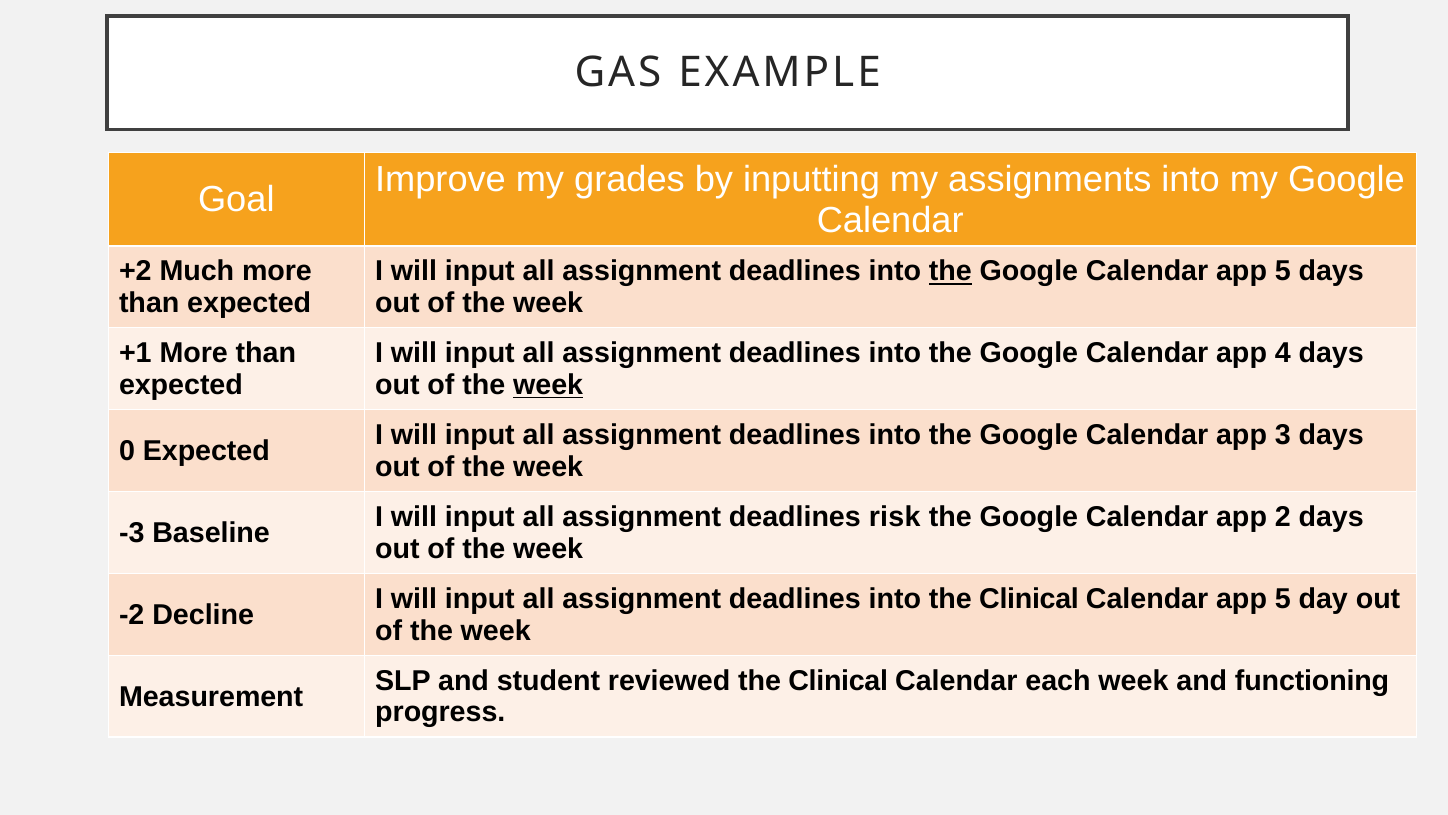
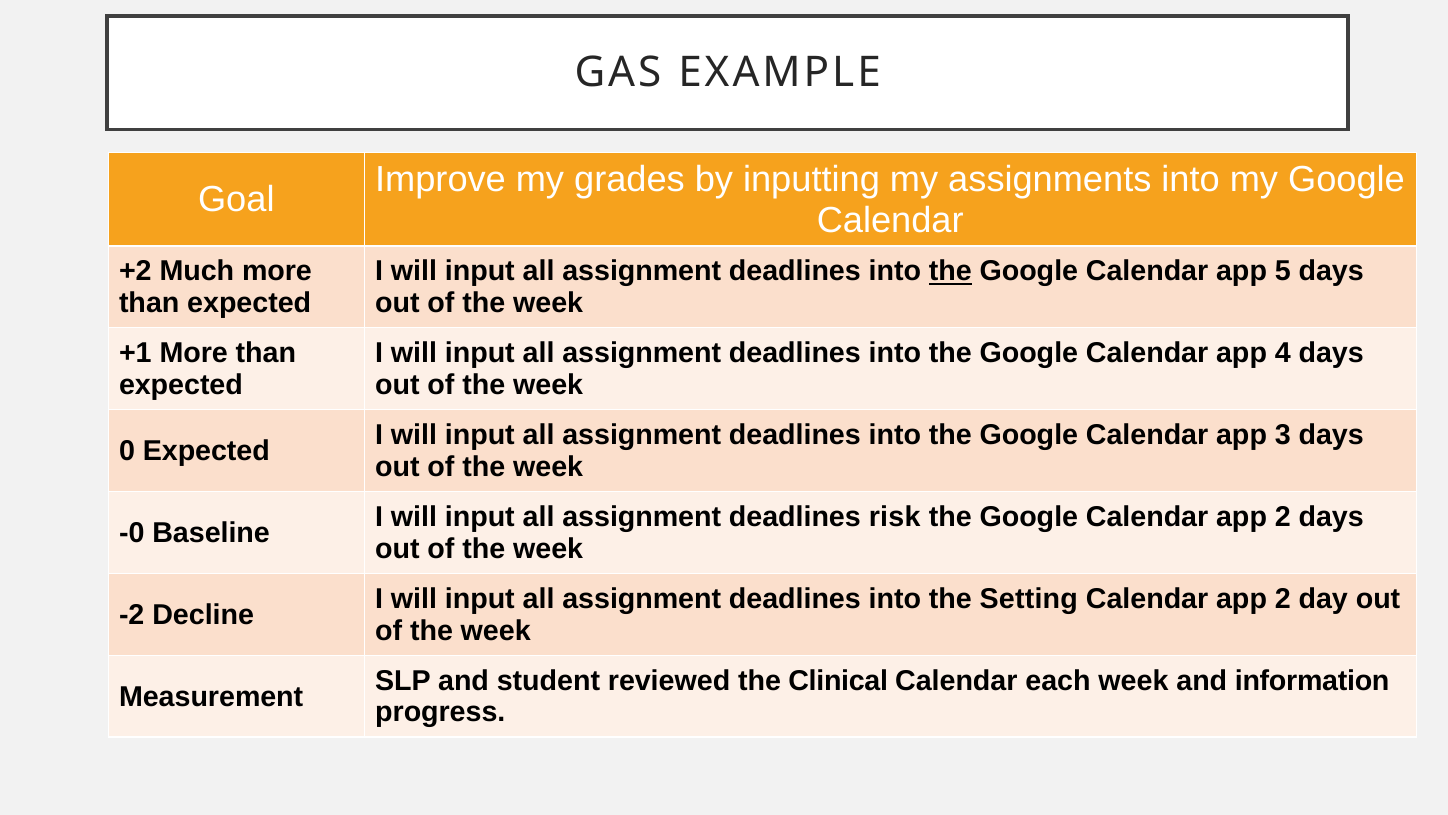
week underline: present -> none (548, 385)
-3: -3 -> -0 (132, 533)
into the Clinical: Clinical -> Setting (1029, 598)
5: 5 -> 2 (1283, 598)
functioning: functioning -> information (1312, 680)
